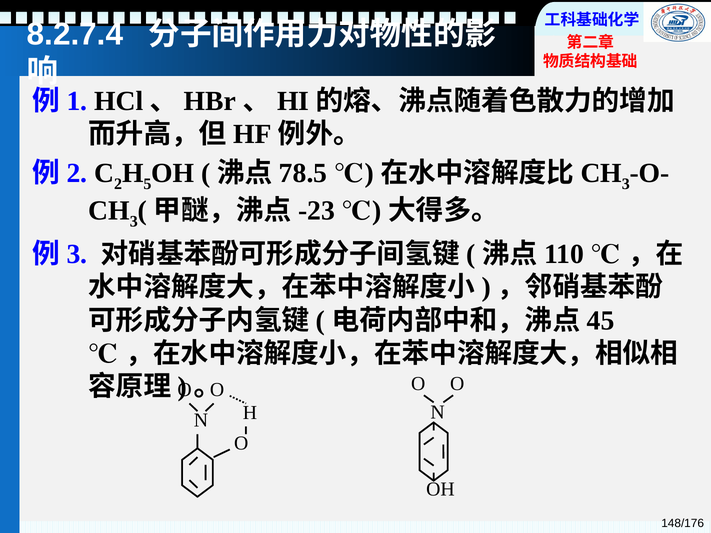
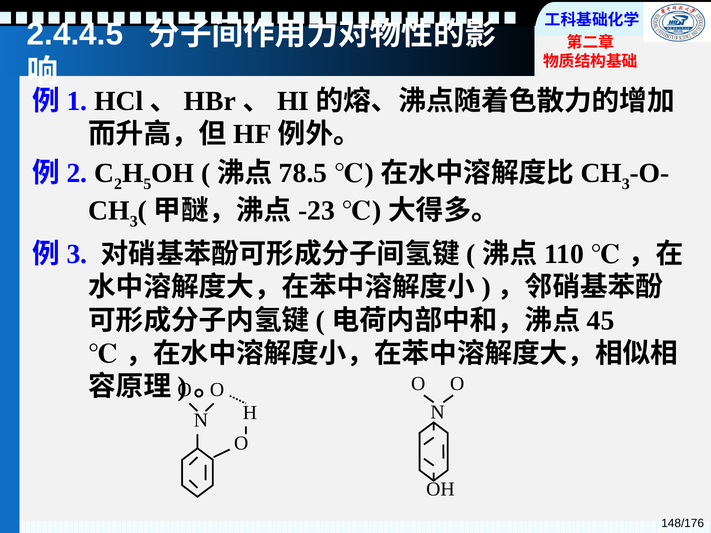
8.2.7.4: 8.2.7.4 -> 2.4.4.5 (75, 34)
